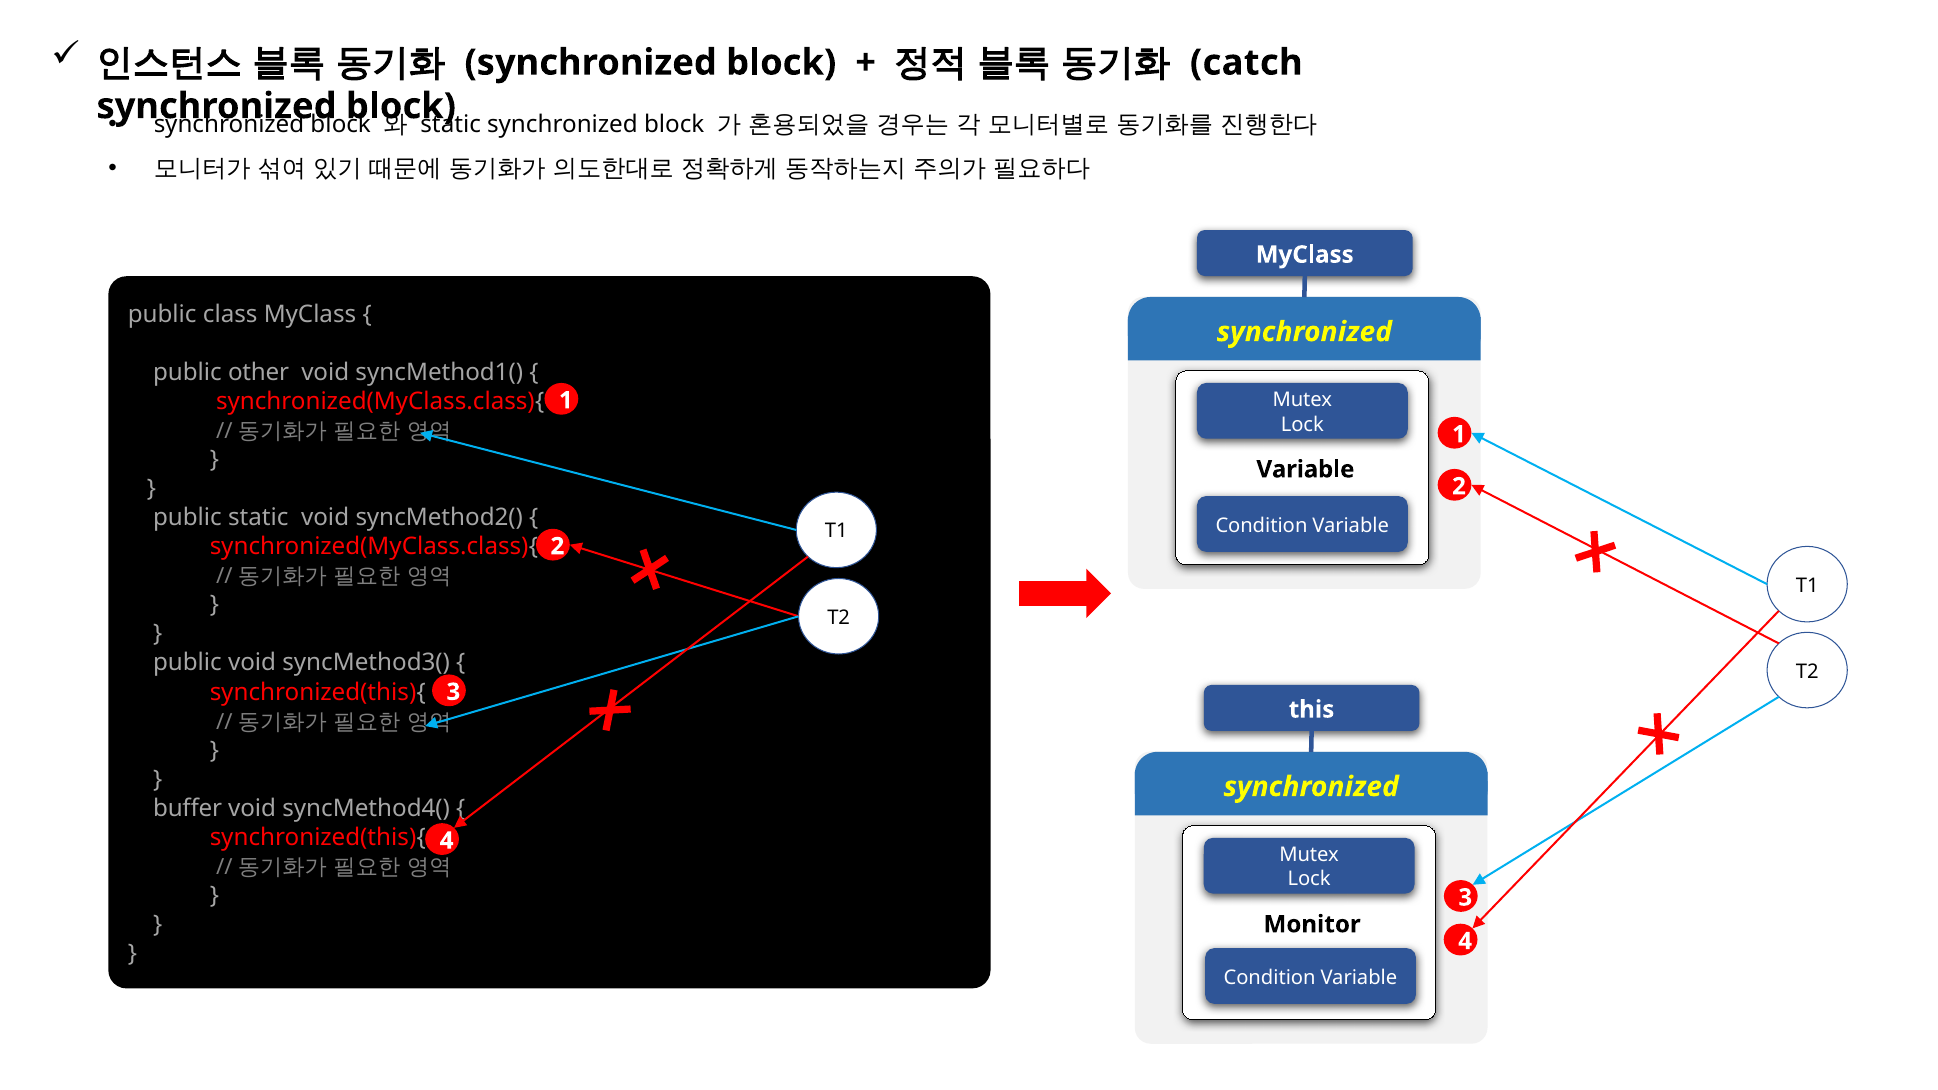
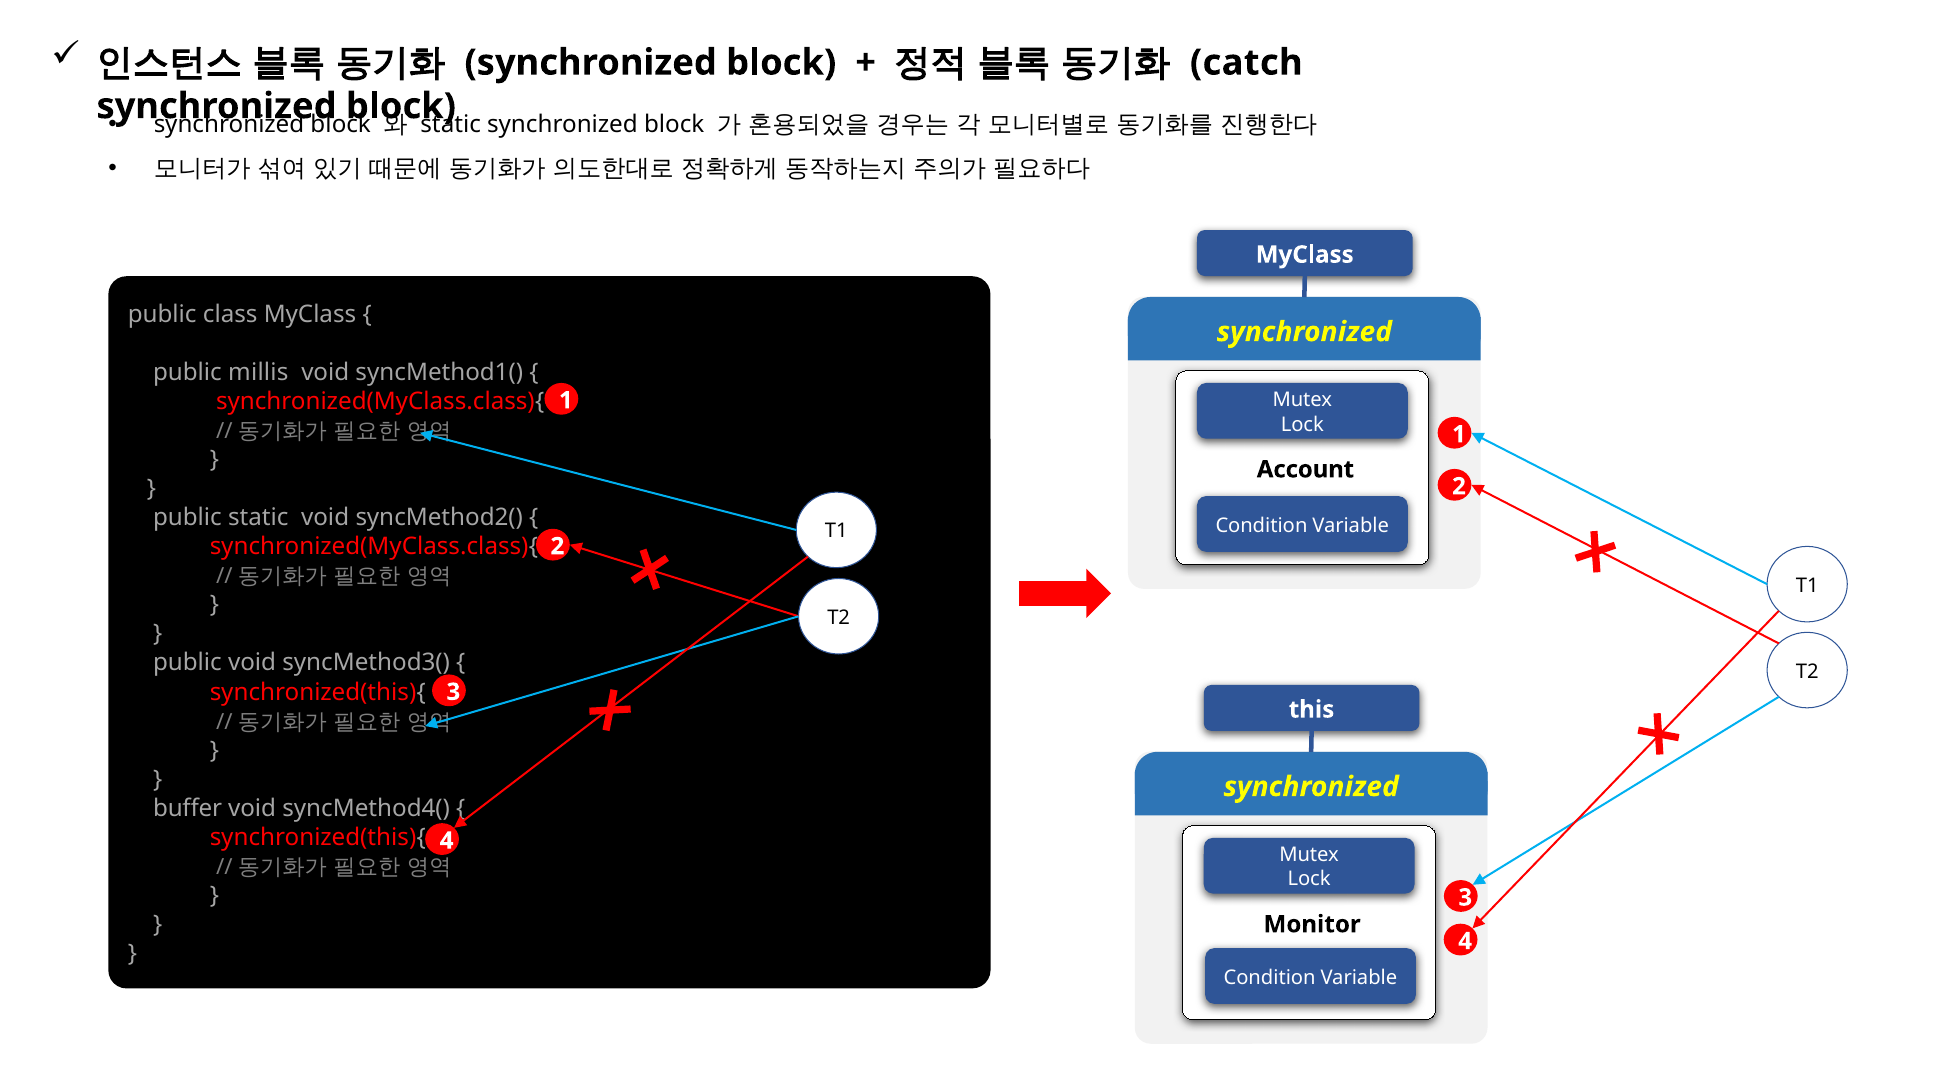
other: other -> millis (258, 372)
Variable: Variable -> Account (1305, 469)
